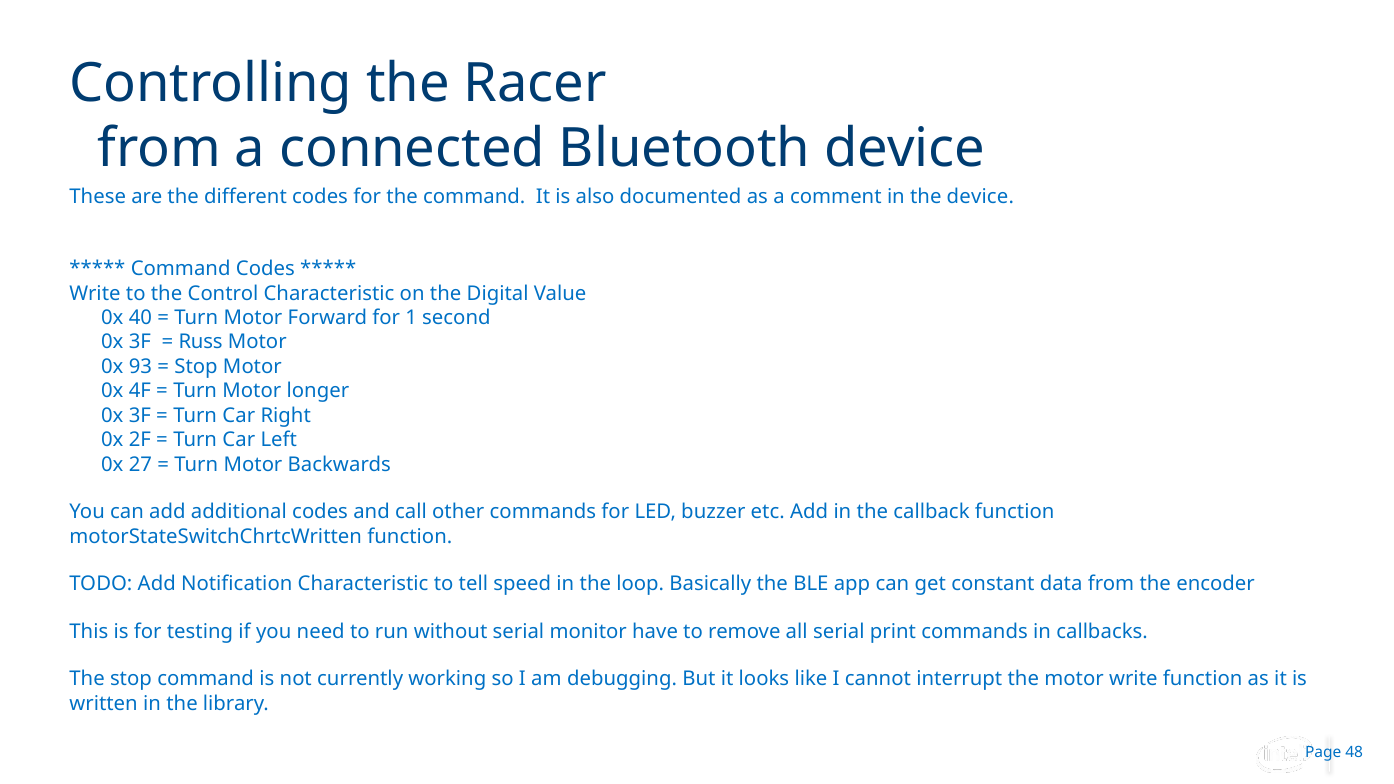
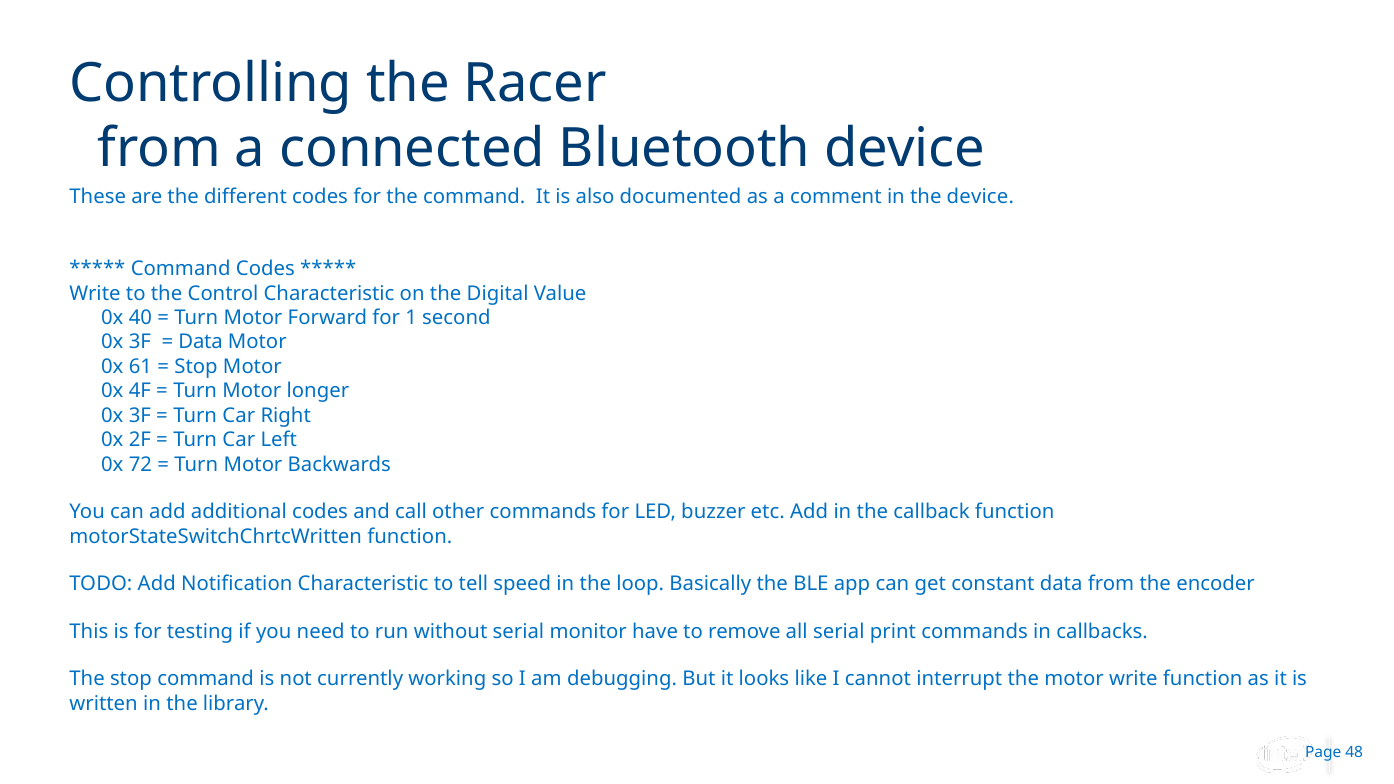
Russ: Russ -> Data (201, 342)
93: 93 -> 61 (140, 367)
27: 27 -> 72 (140, 464)
